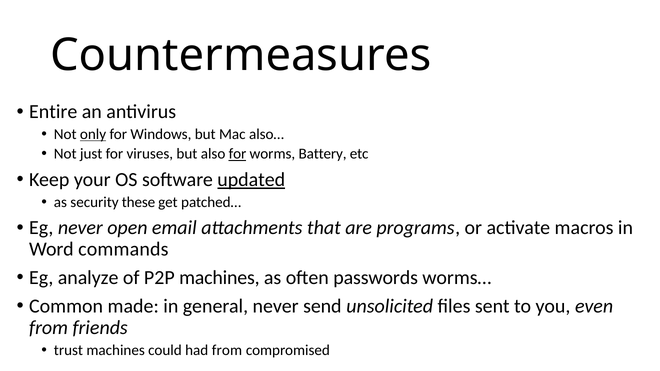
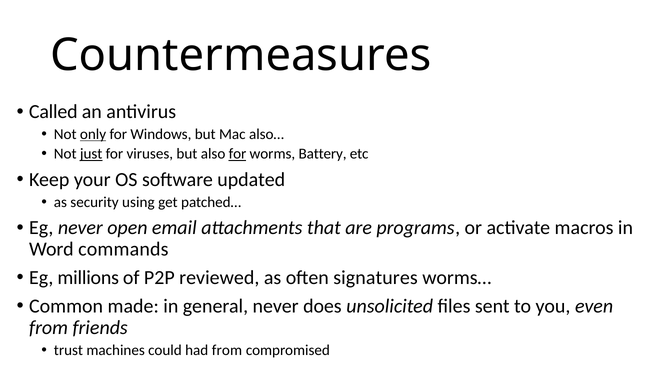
Entire: Entire -> Called (53, 112)
just underline: none -> present (91, 154)
updated underline: present -> none (251, 180)
these: these -> using (138, 202)
analyze: analyze -> millions (88, 278)
P2P machines: machines -> reviewed (219, 278)
passwords: passwords -> signatures (376, 278)
send: send -> does (322, 306)
